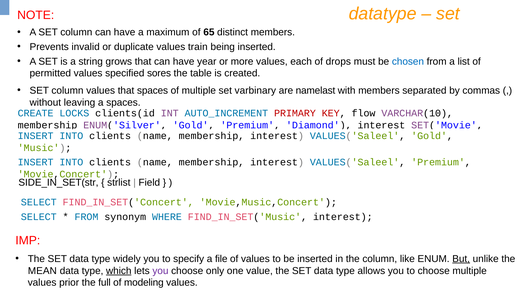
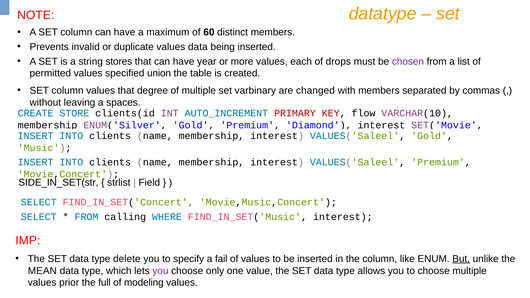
65: 65 -> 60 (209, 32)
values train: train -> data (198, 47)
grows: grows -> stores (119, 61)
chosen colour: blue -> purple (408, 61)
sores: sores -> union (159, 73)
that spaces: spaces -> degree (153, 91)
namelast: namelast -> changed (315, 91)
LOCKS: LOCKS -> STORE (74, 113)
synonym: synonym -> calling (125, 217)
widely: widely -> delete (127, 259)
file: file -> fail (221, 259)
which underline: present -> none (119, 271)
